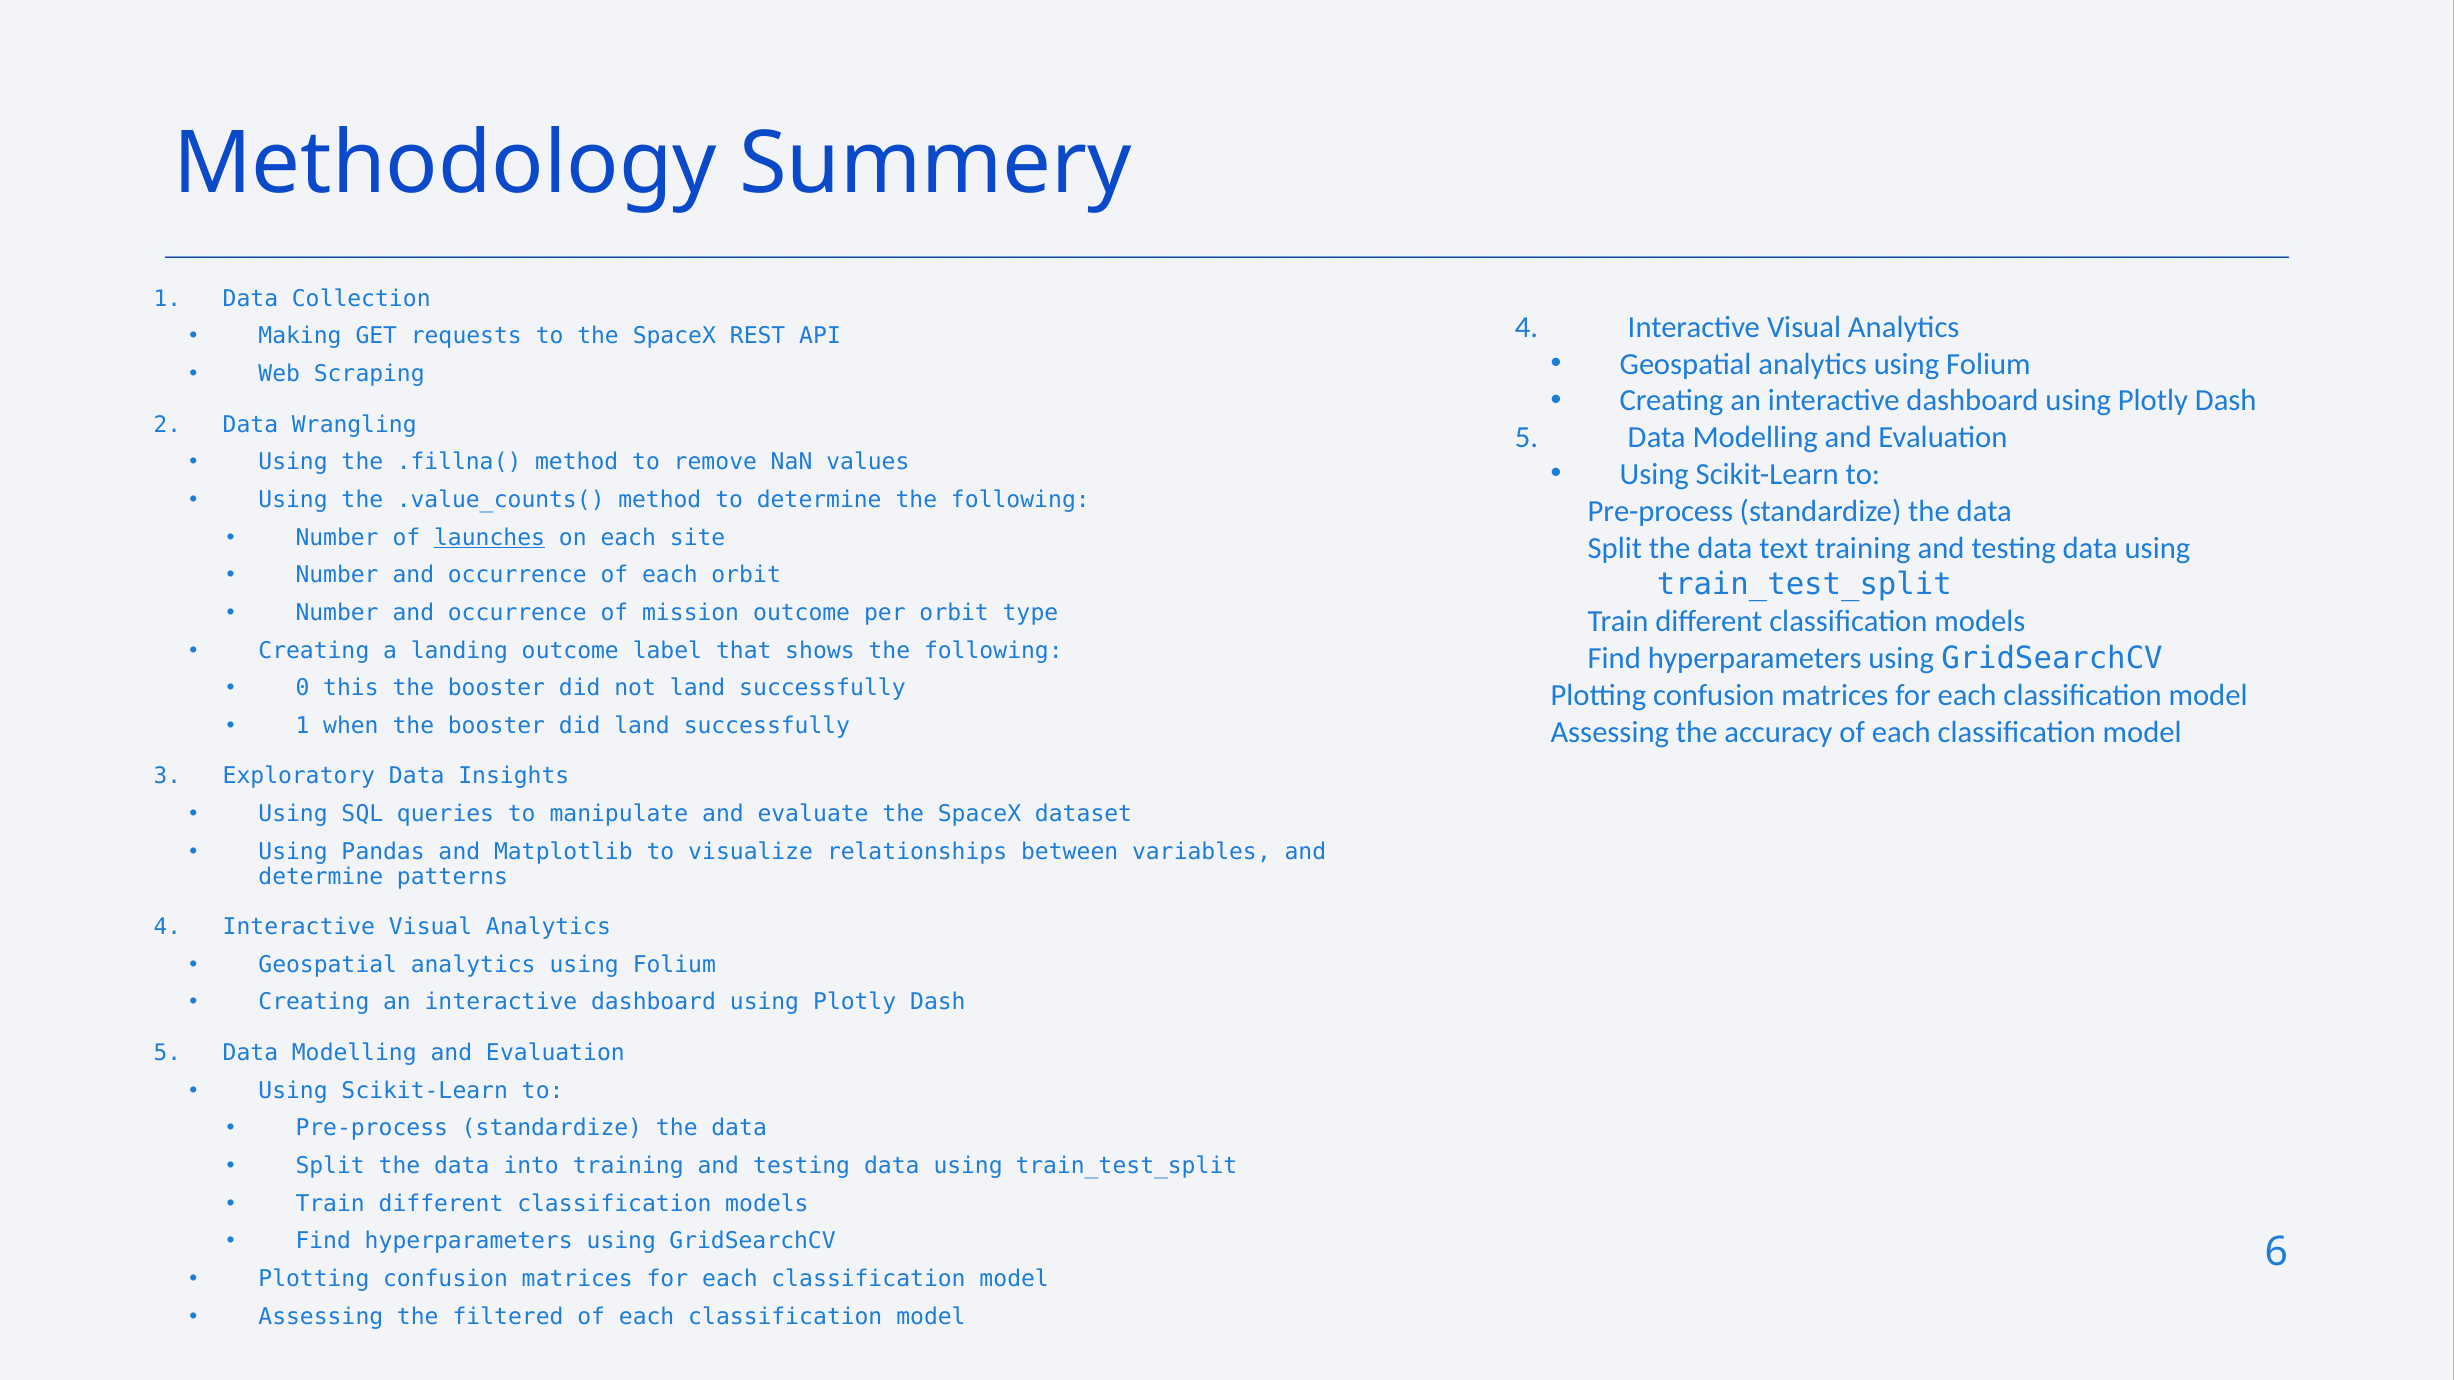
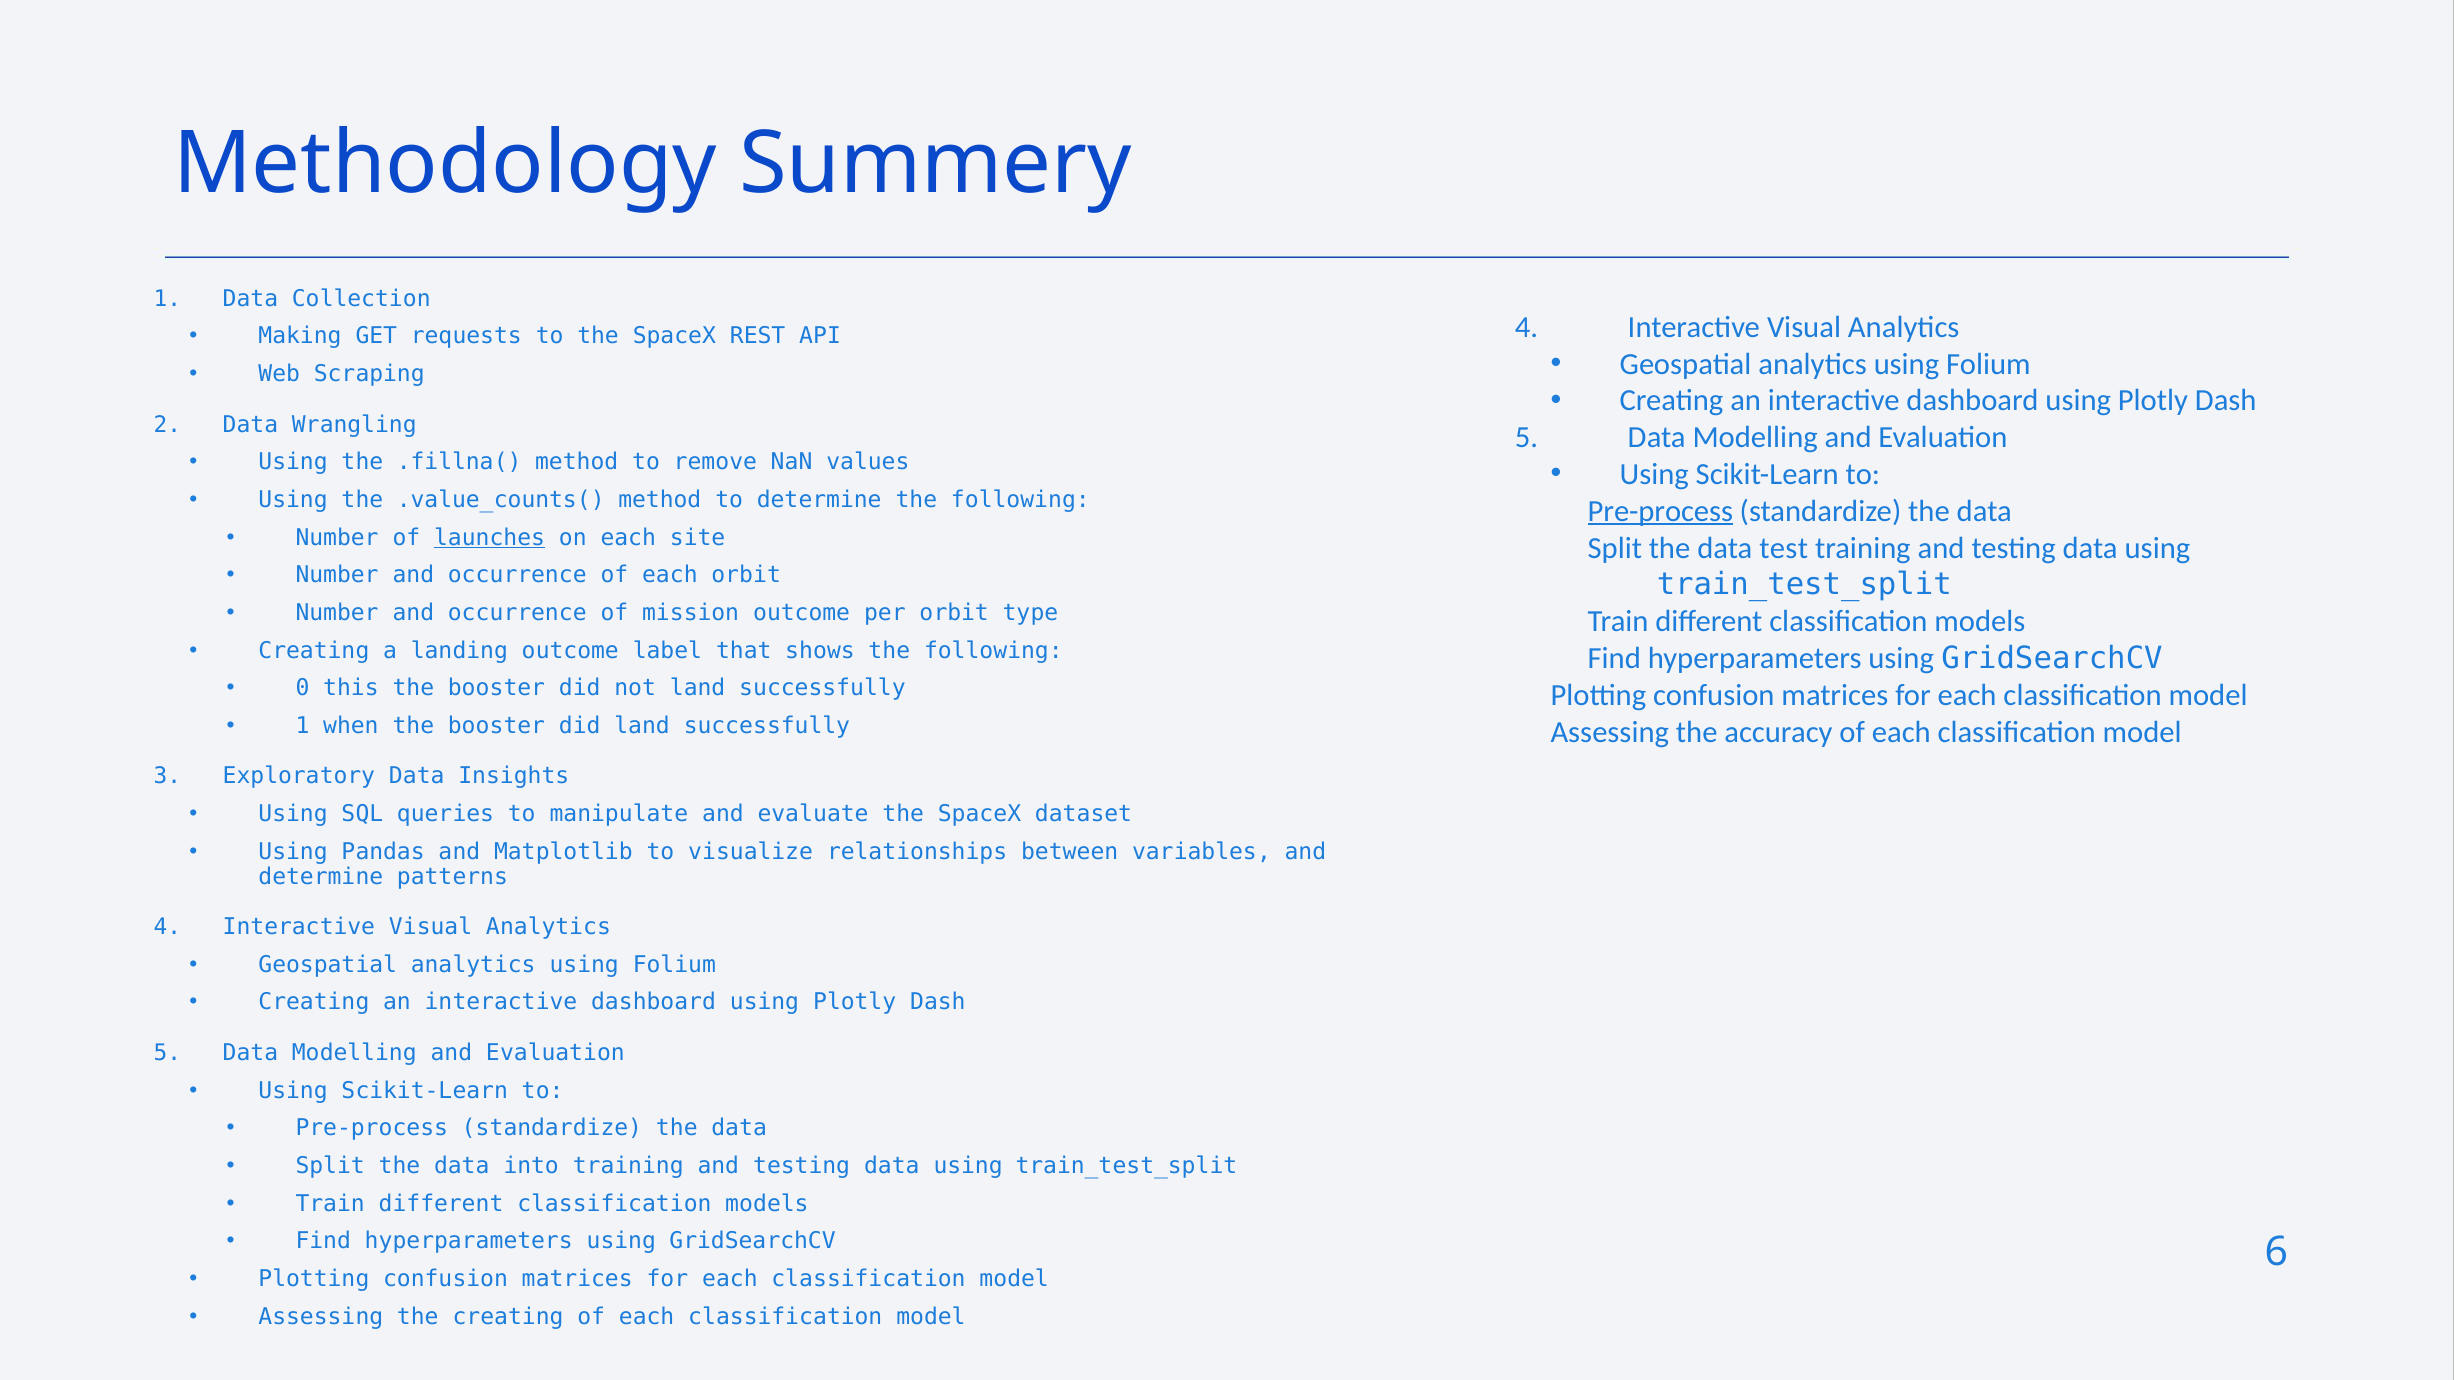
Pre-process underline: none -> present (1660, 511)
text: text -> test (1784, 548)
the filtered: filtered -> creating (508, 1317)
